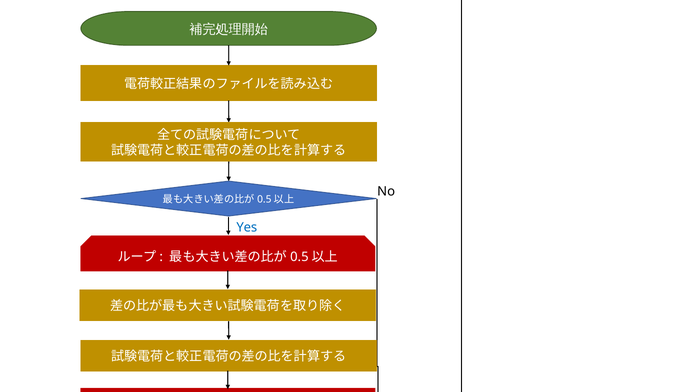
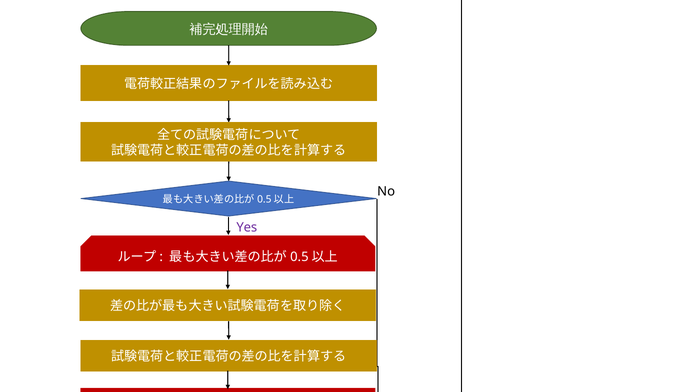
Yes colour: blue -> purple (247, 228)
